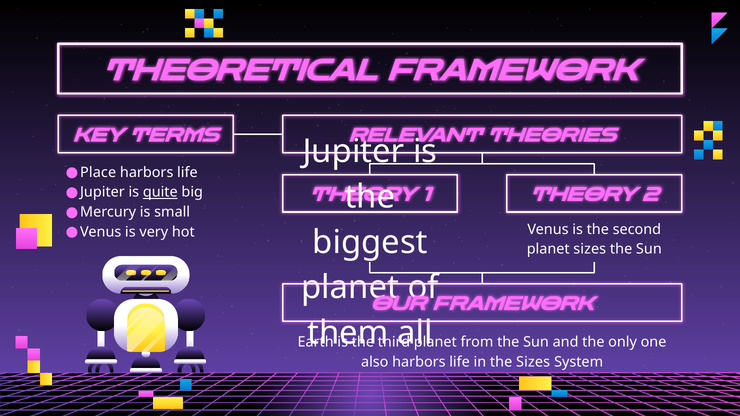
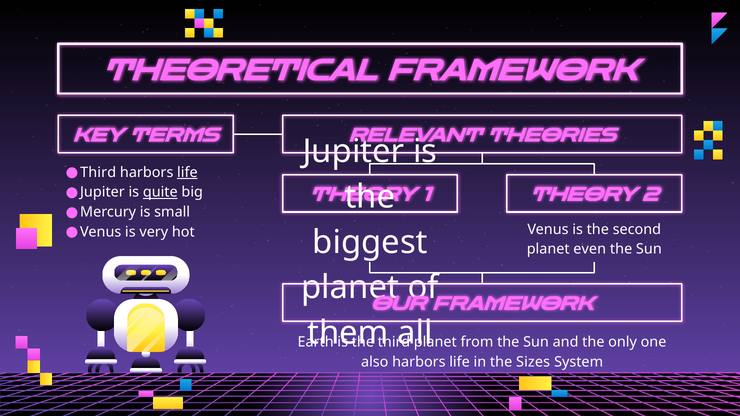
Place: Place -> Third (98, 173)
life underline: none -> present (187, 173)
planet sizes: sizes -> even (590, 249)
